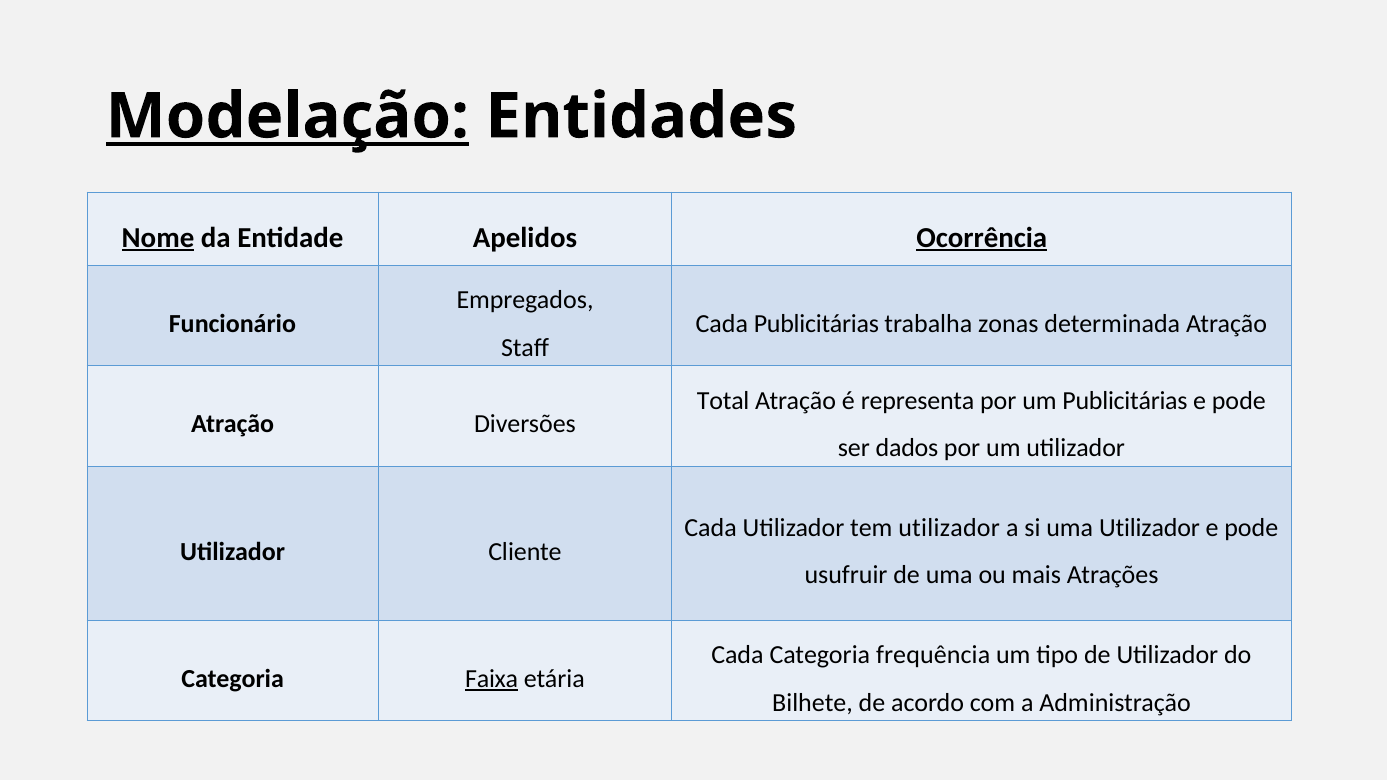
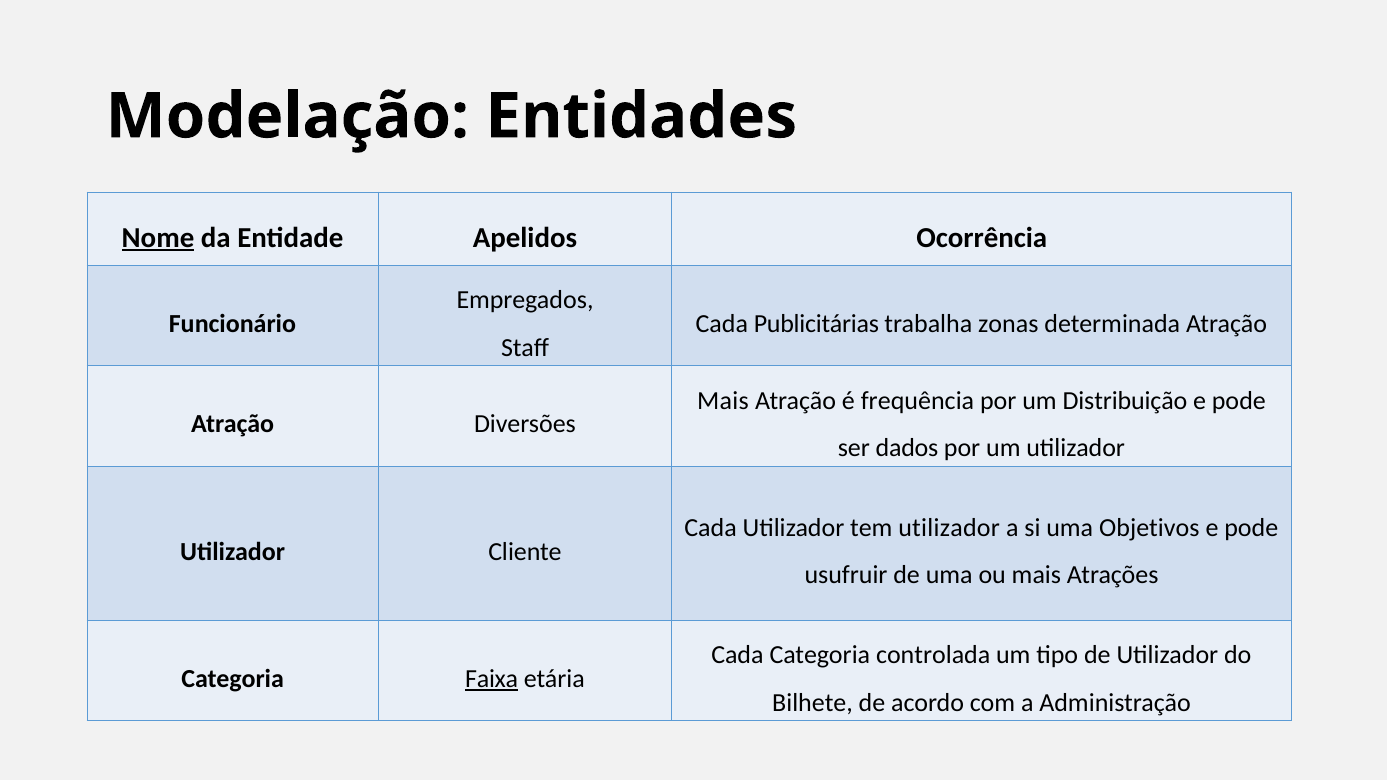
Modelação underline: present -> none (287, 117)
Ocorrência underline: present -> none (982, 238)
Total: Total -> Mais (723, 401)
representa: representa -> frequência (917, 401)
um Publicitárias: Publicitárias -> Distribuição (1125, 401)
uma Utilizador: Utilizador -> Objetivos (1149, 528)
frequência: frequência -> controlada (933, 655)
